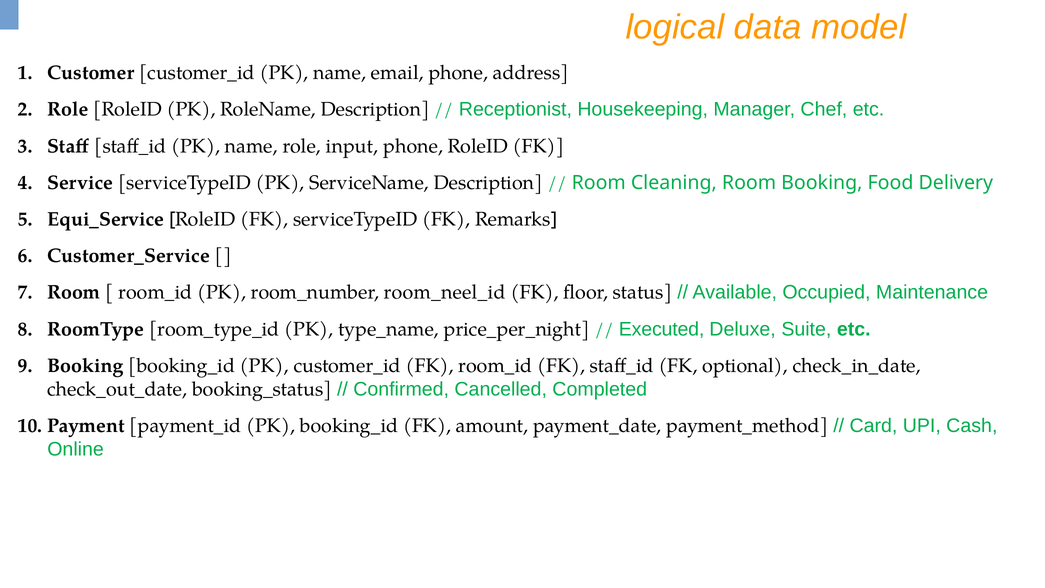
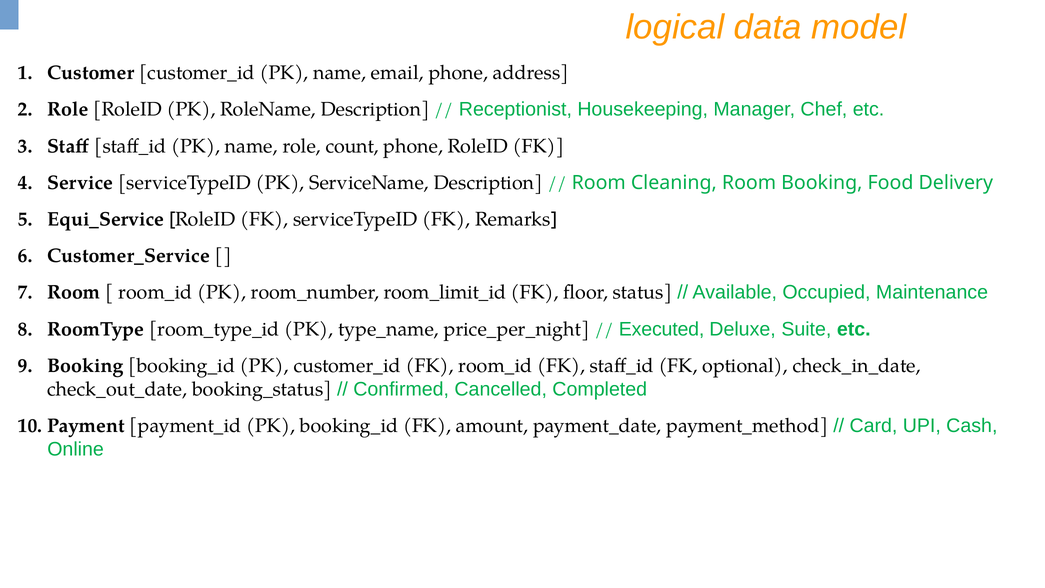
input: input -> count (352, 146)
room_neel_id: room_neel_id -> room_limit_id (445, 292)
